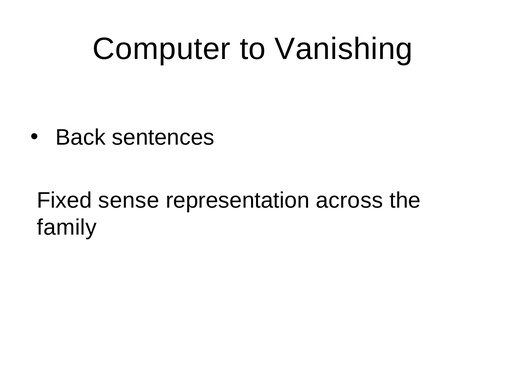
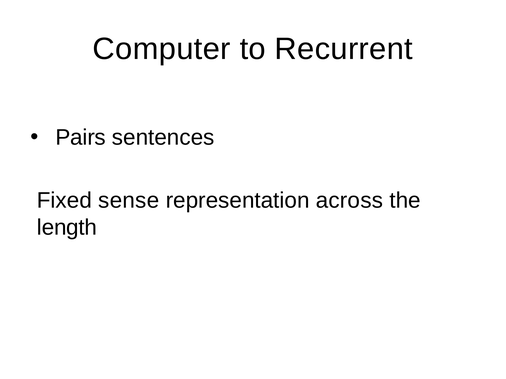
Vanishing: Vanishing -> Recurrent (344, 49)
Back: Back -> Pairs (81, 138)
family: family -> length (67, 228)
